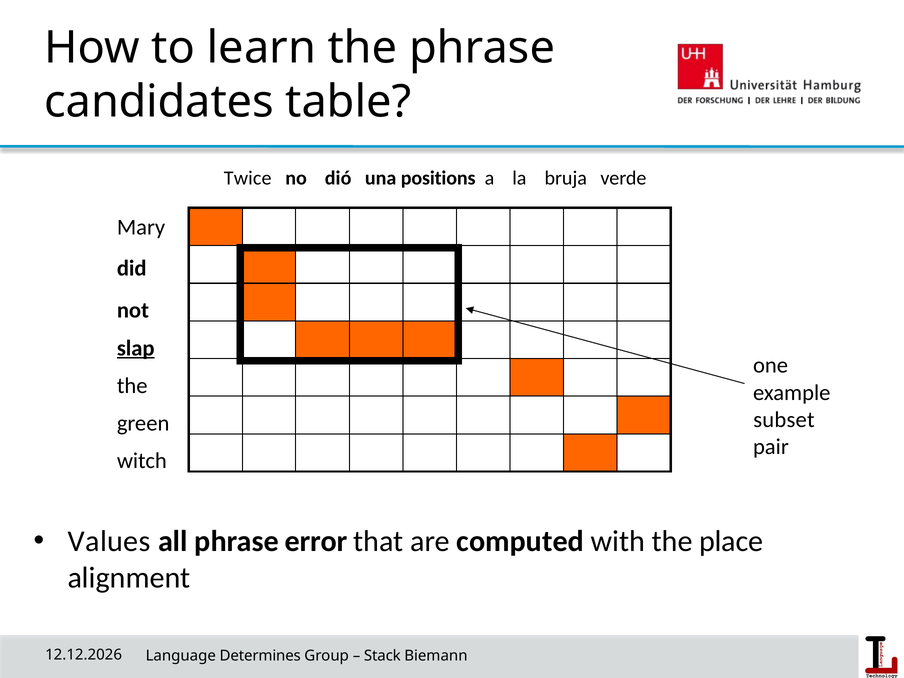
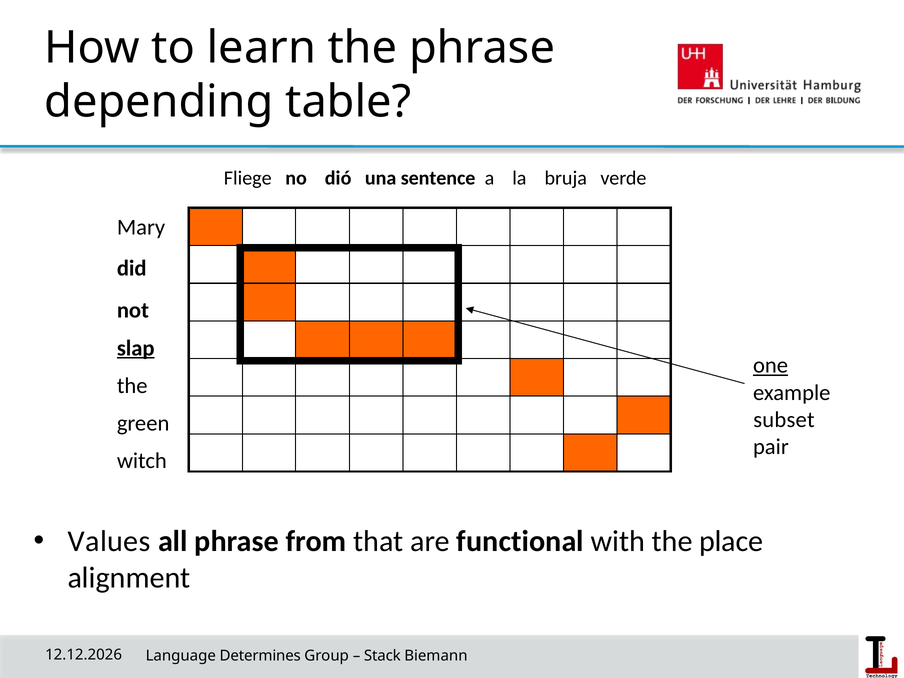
candidates: candidates -> depending (159, 102)
Twice: Twice -> Fliege (248, 178)
positions: positions -> sentence (438, 178)
one underline: none -> present (771, 365)
error: error -> from (316, 541)
computed: computed -> functional (520, 541)
